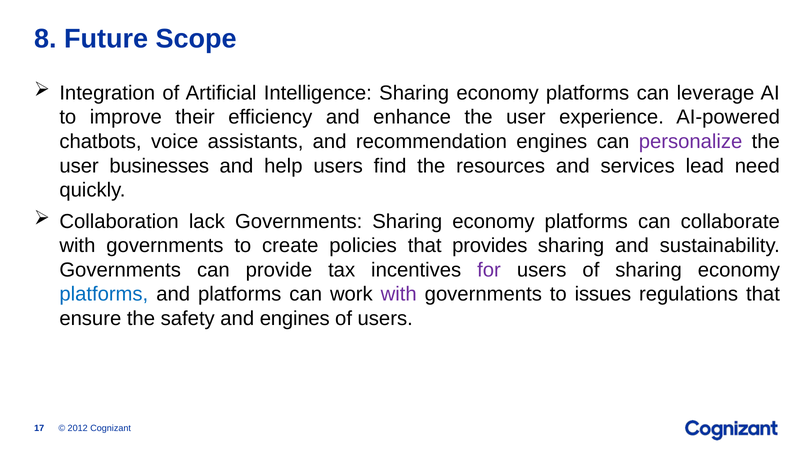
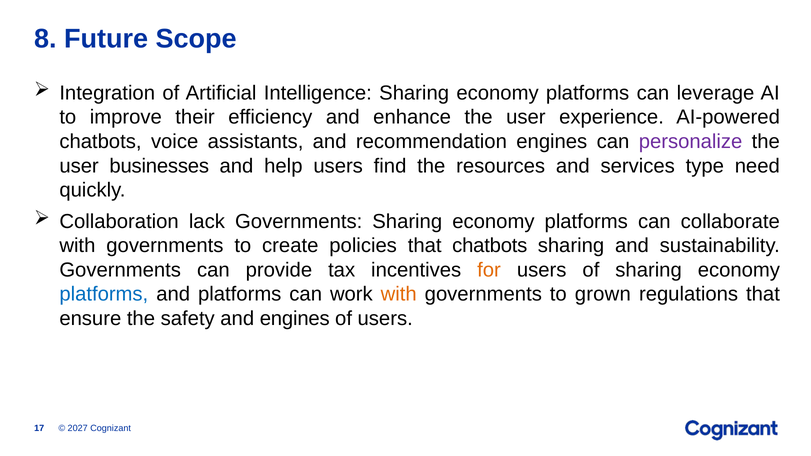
lead: lead -> type (705, 166)
that provides: provides -> chatbots (490, 246)
for colour: purple -> orange (489, 270)
with colour: purple -> orange (399, 294)
issues: issues -> grown (603, 294)
2012: 2012 -> 2027 (78, 428)
